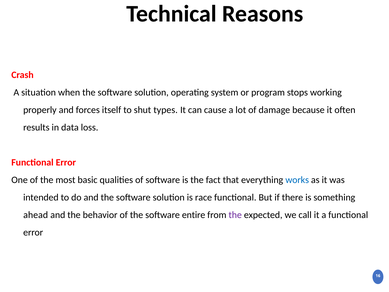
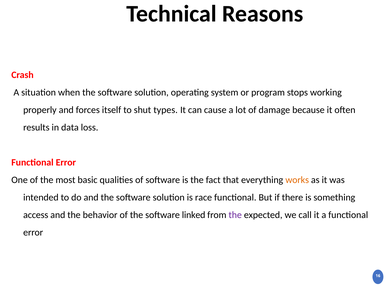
works colour: blue -> orange (297, 180)
ahead: ahead -> access (36, 215)
entire: entire -> linked (194, 215)
